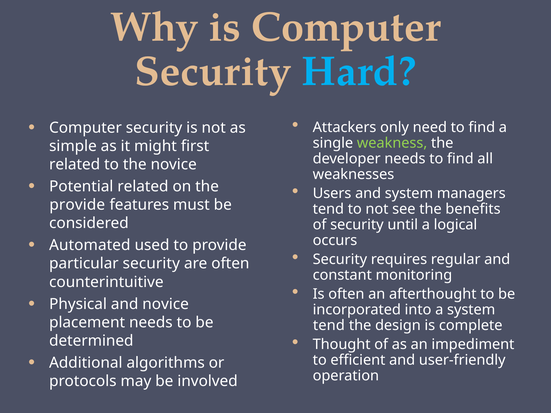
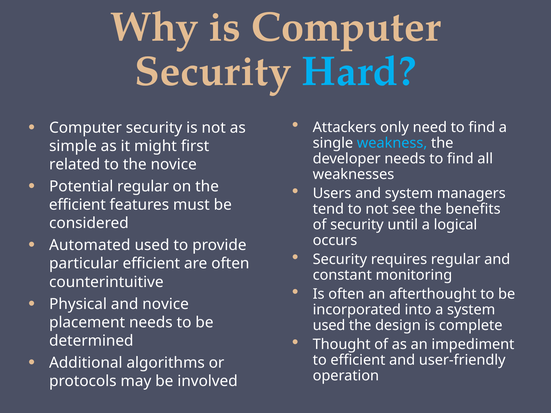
weakness colour: light green -> light blue (392, 143)
Potential related: related -> regular (143, 187)
provide: provide -> efficient (77, 205)
particular security: security -> efficient (151, 264)
tend: tend -> used (329, 326)
